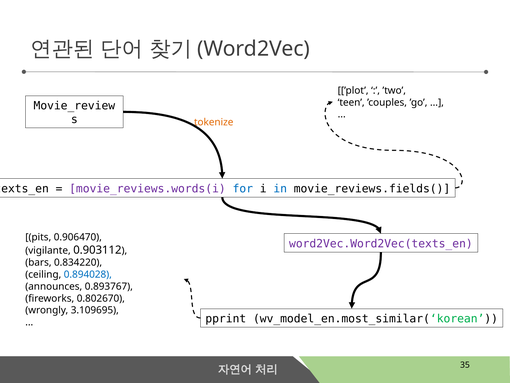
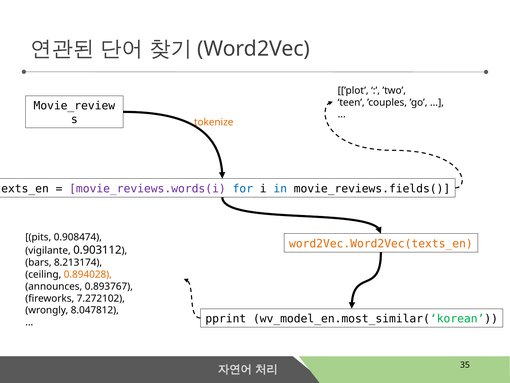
0.906470: 0.906470 -> 0.908474 (78, 237)
word2Vec.Word2Vec(texts_en colour: purple -> orange (381, 243)
0.834220: 0.834220 -> 8.213174 (78, 262)
0.894028 colour: blue -> orange (88, 274)
0.802670: 0.802670 -> 7.272102 (101, 298)
3.109695: 3.109695 -> 8.047812 (95, 310)
